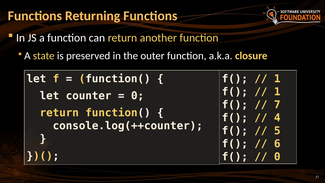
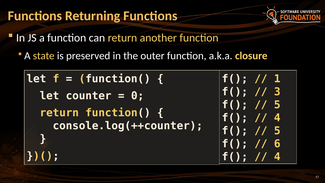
1: 1 -> 3 (277, 92)
7: 7 -> 5 (277, 105)
0: 0 -> 4 (277, 157)
